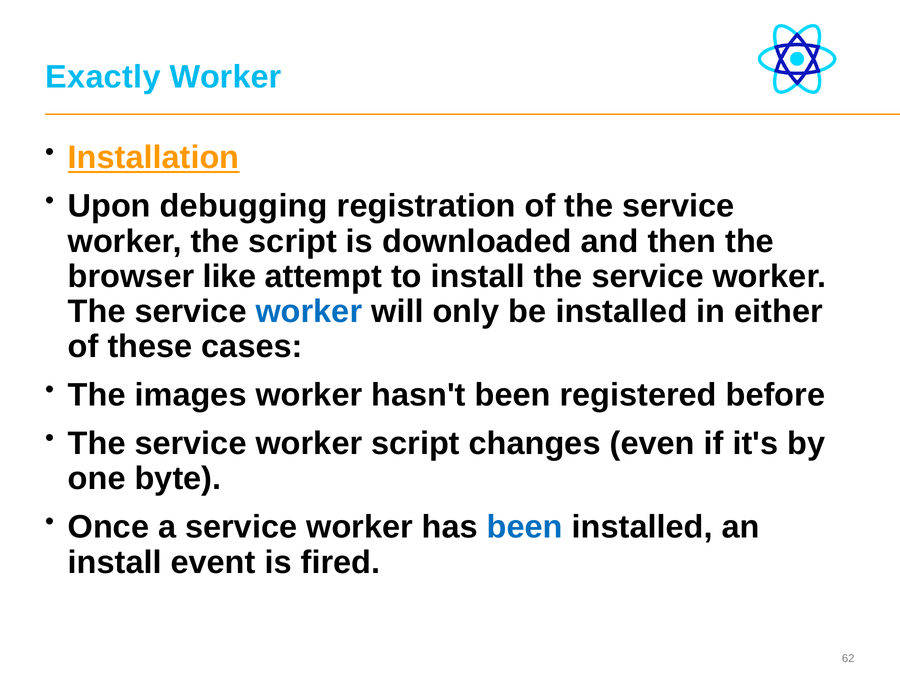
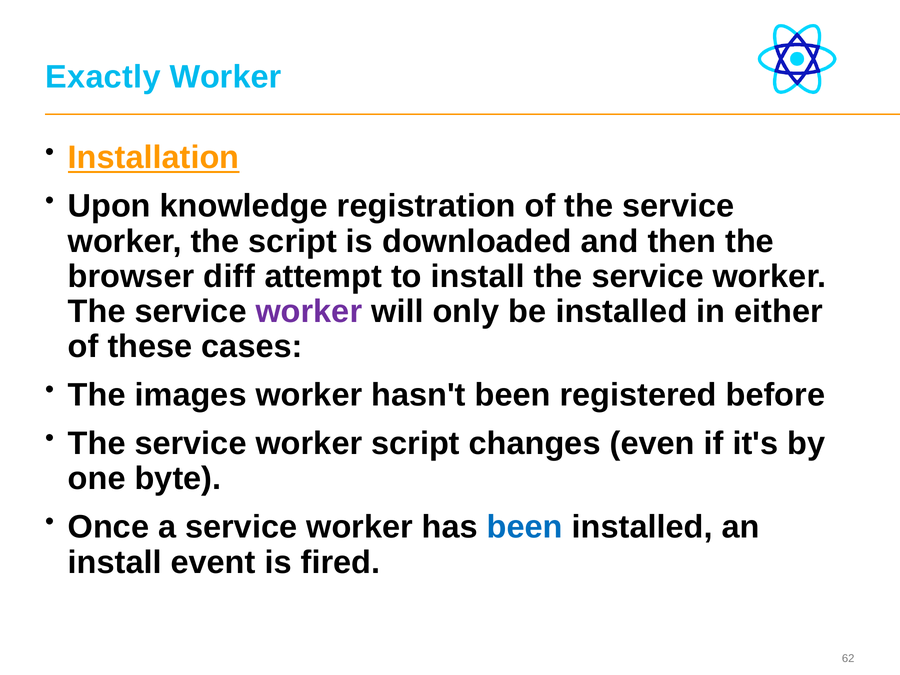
debugging: debugging -> knowledge (244, 206)
like: like -> diff (229, 276)
worker colour: blue -> purple (309, 311)
